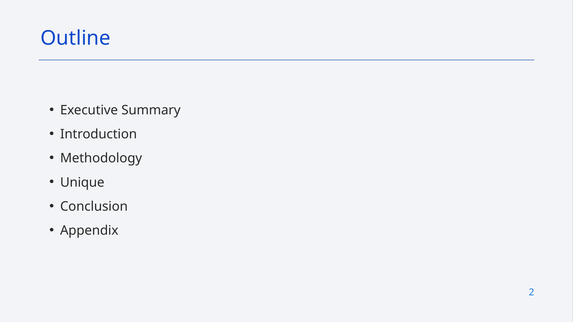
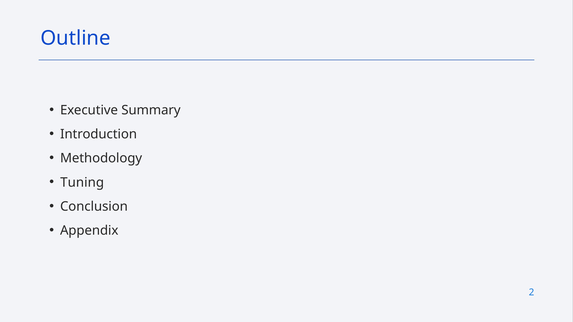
Unique: Unique -> Tuning (82, 183)
